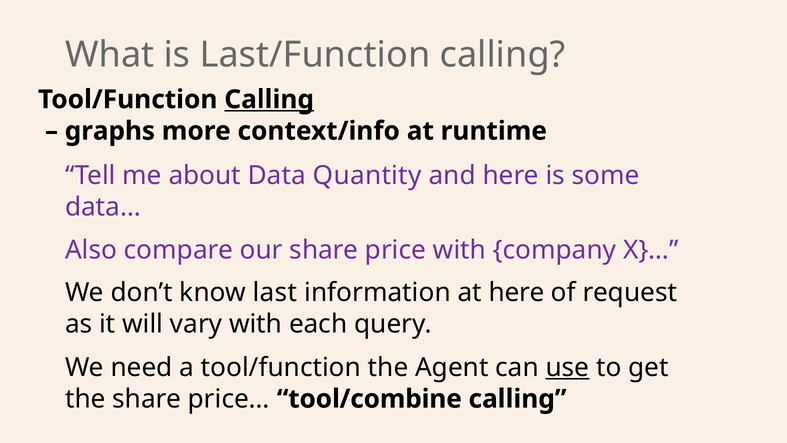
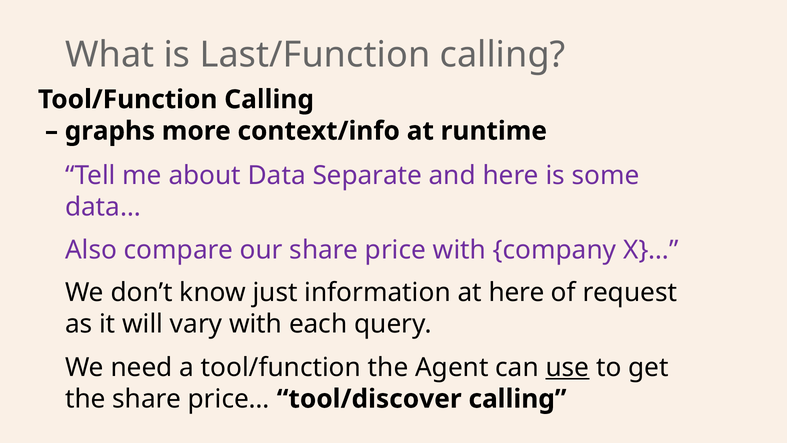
Calling underline: present -> none (269, 99)
Quantity: Quantity -> Separate (367, 175)
last: last -> just (275, 292)
tool/combine: tool/combine -> tool/discover (369, 399)
